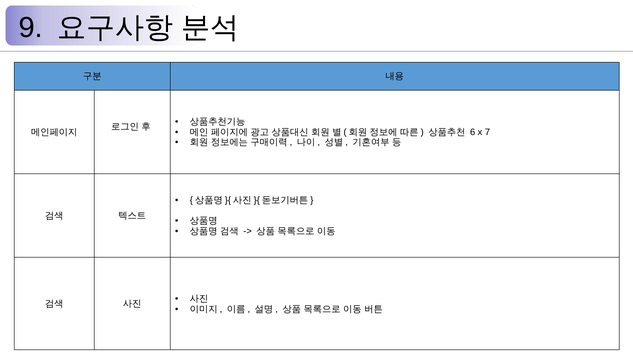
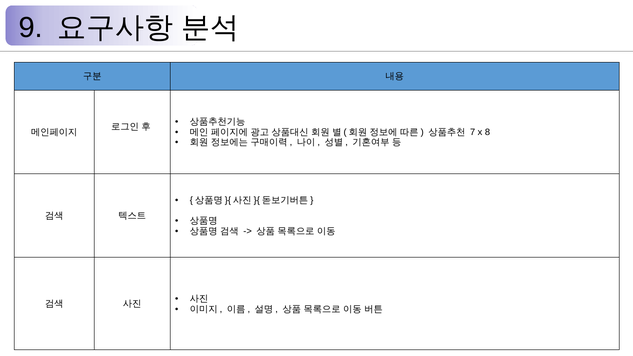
6: 6 -> 7 (473, 132)
7: 7 -> 8 (487, 132)
